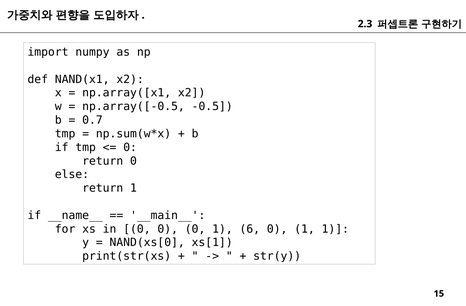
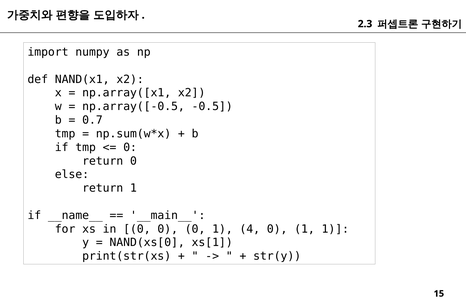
6: 6 -> 4 (250, 229)
